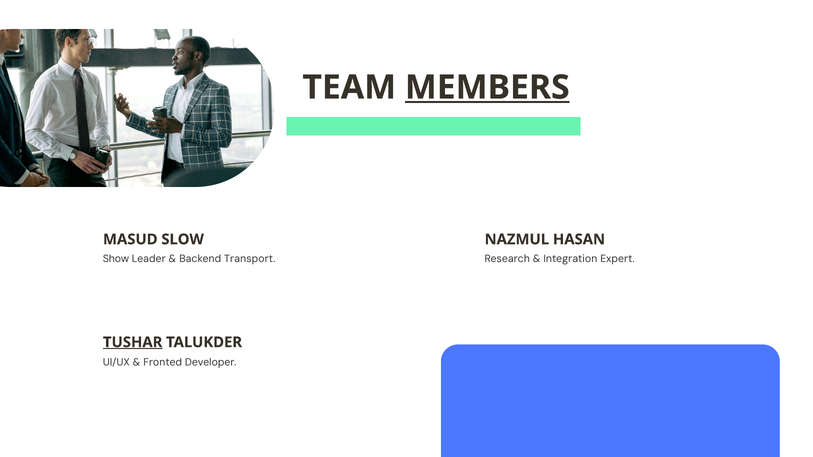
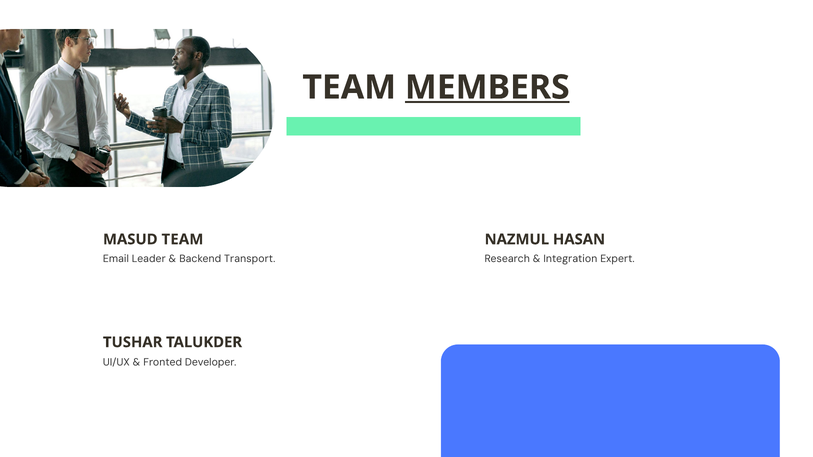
MASUD SLOW: SLOW -> TEAM (182, 240)
Show: Show -> Email (116, 259)
TUSHAR underline: present -> none (133, 342)
